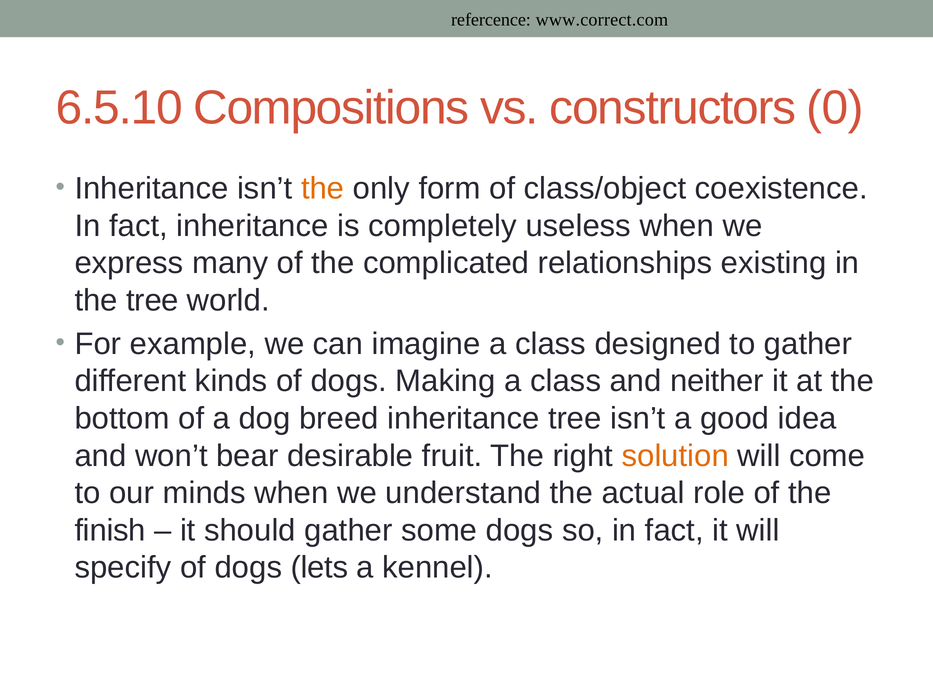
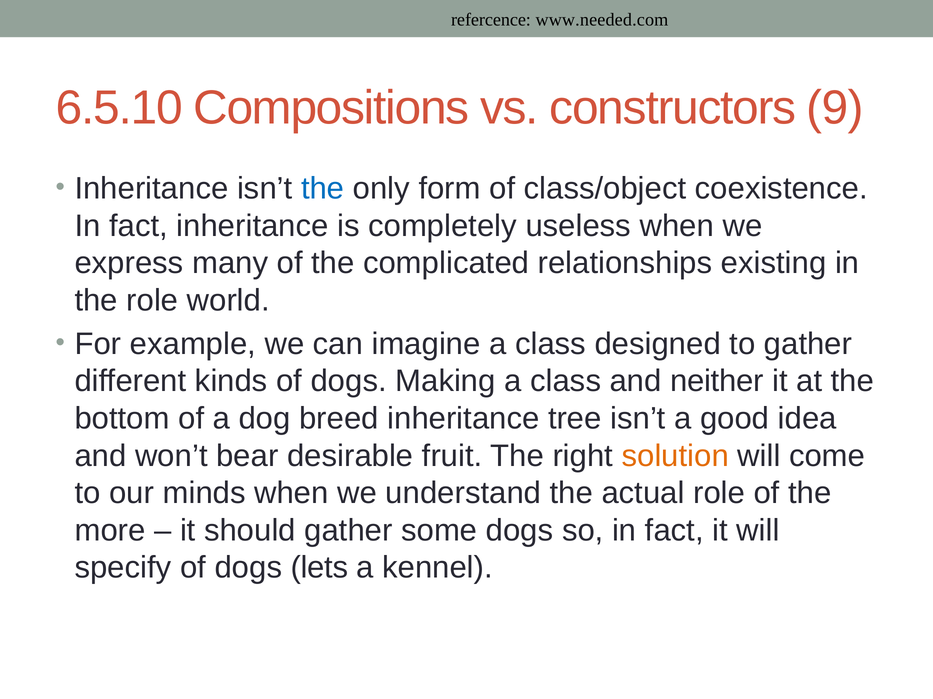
www.correct.com: www.correct.com -> www.needed.com (602, 20)
0: 0 -> 9 (835, 108)
the colour: orange -> blue (323, 189)
the tree: tree -> role (152, 301)
finish: finish -> more (110, 531)
